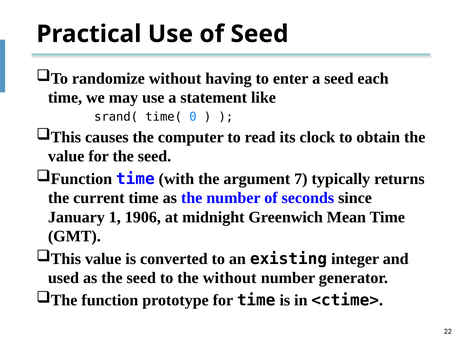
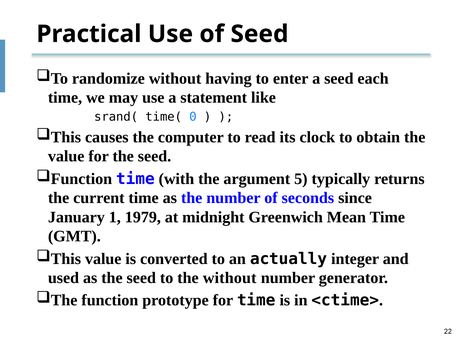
7: 7 -> 5 (301, 179)
1906: 1906 -> 1979 (143, 217)
existing: existing -> actually (289, 259)
